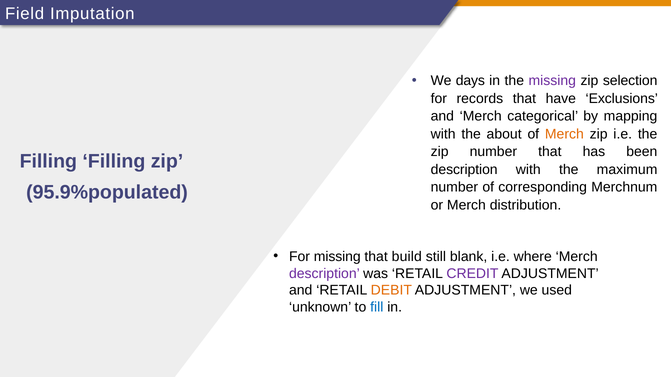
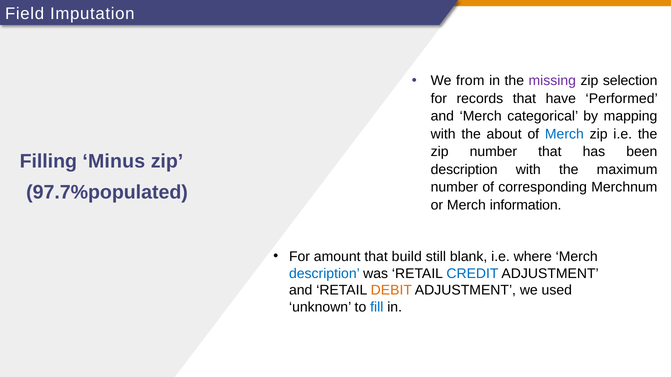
days: days -> from (470, 81)
Exclusions: Exclusions -> Performed (622, 99)
Merch colour: orange -> blue (564, 134)
Filling Filling: Filling -> Minus (114, 161)
95.9%populated: 95.9%populated -> 97.7%populated (107, 192)
distribution: distribution -> information (526, 205)
For missing: missing -> amount (337, 257)
description colour: purple -> blue (324, 274)
CREDIT colour: purple -> blue (472, 274)
